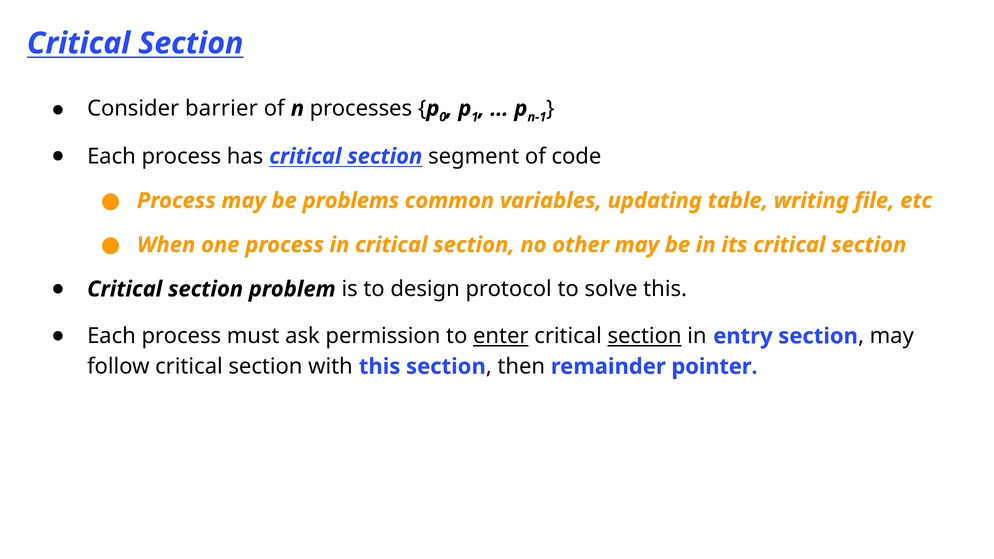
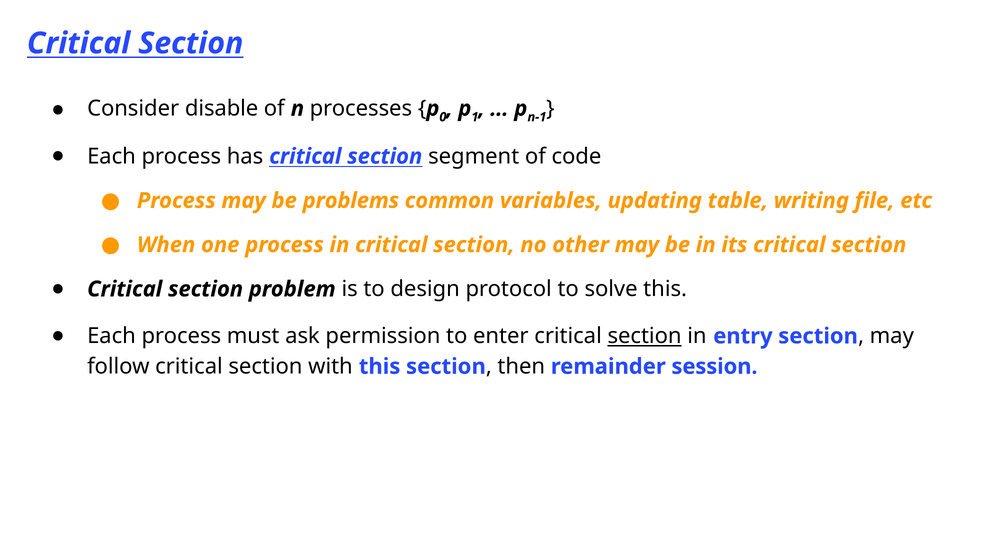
barrier: barrier -> disable (222, 109)
enter underline: present -> none (501, 336)
pointer: pointer -> session (715, 367)
